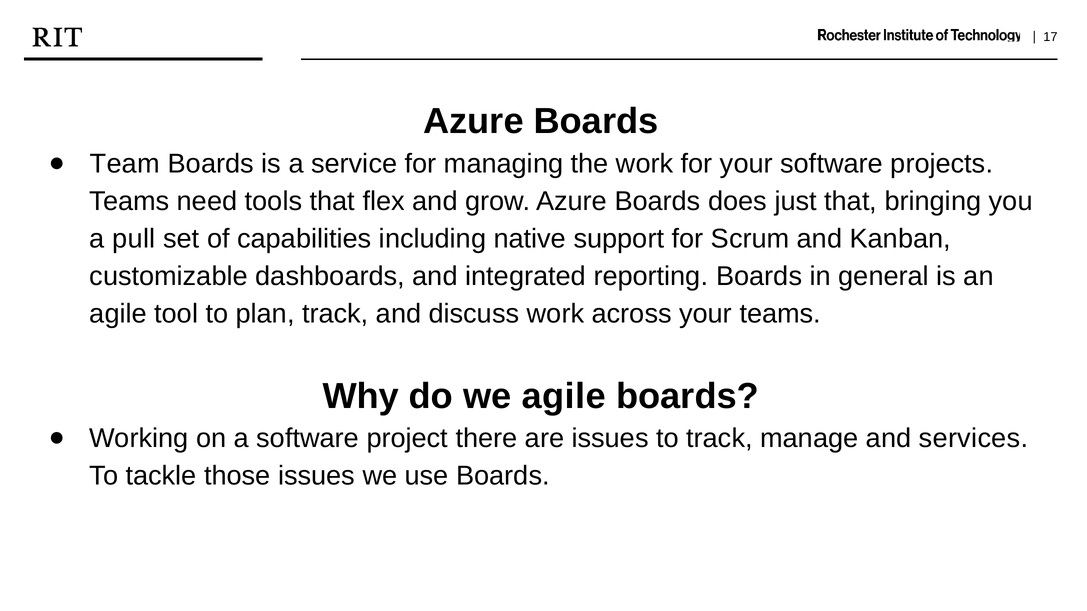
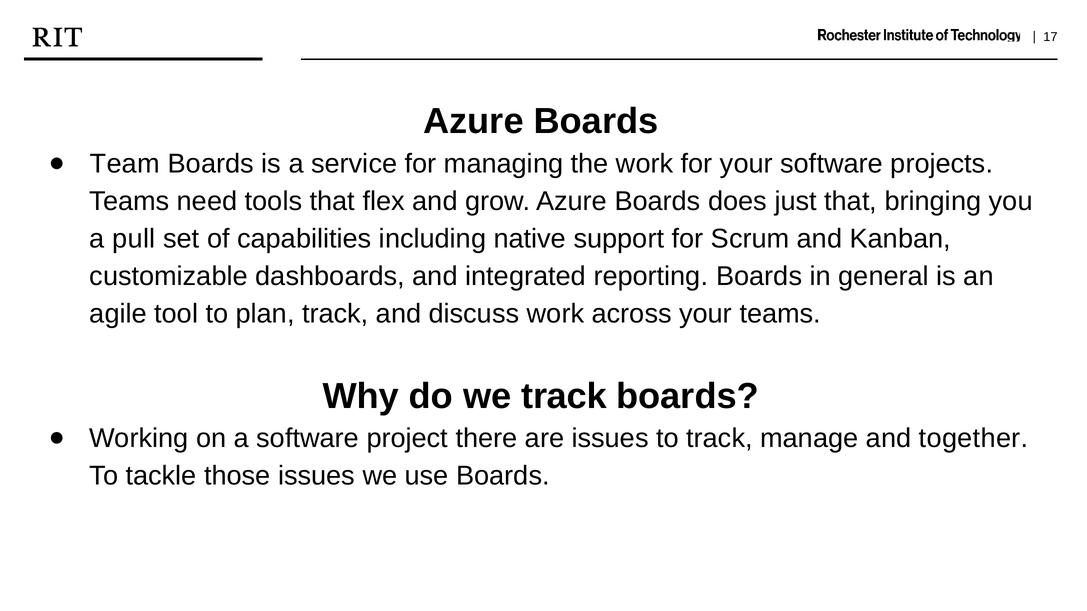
we agile: agile -> track (564, 397)
services: services -> together (974, 439)
